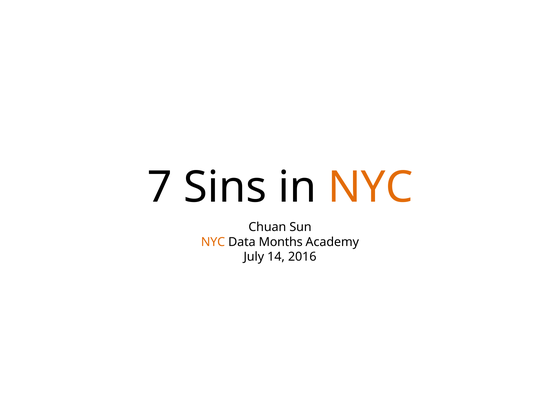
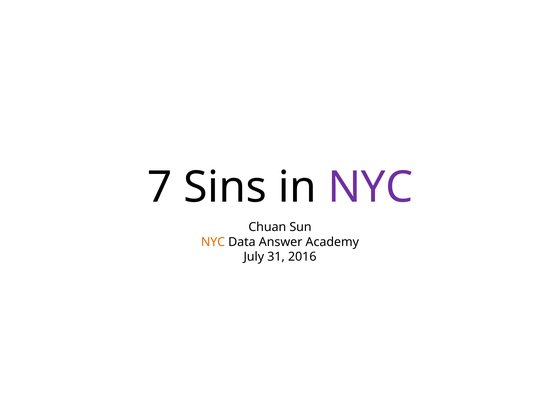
NYC colour: orange -> purple (370, 187)
Months: Months -> Answer (281, 242)
14: 14 -> 31 (276, 257)
